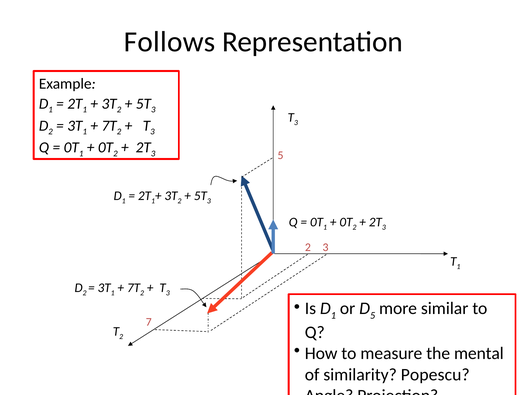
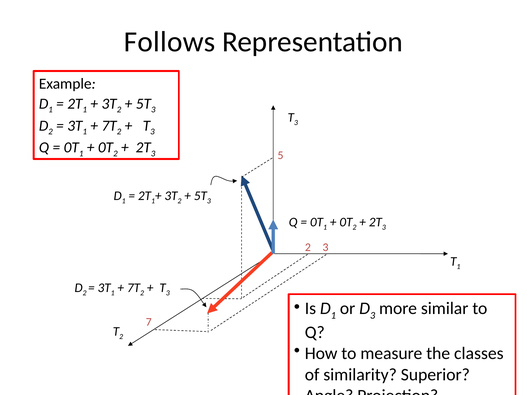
5: 5 -> 3 (373, 316)
mental: mental -> classes (479, 354)
Popescu: Popescu -> Superior (435, 375)
